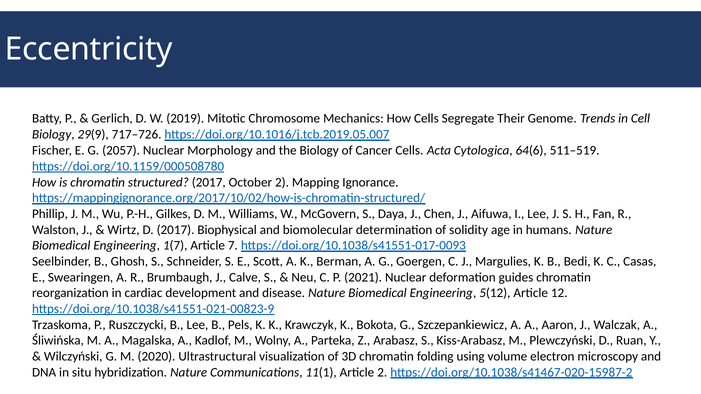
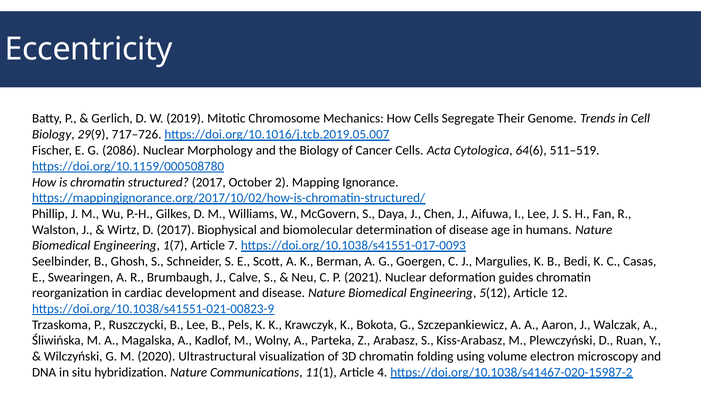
2057: 2057 -> 2086 (121, 151)
of solidity: solidity -> disease (469, 230)
Article 2: 2 -> 4 (382, 372)
